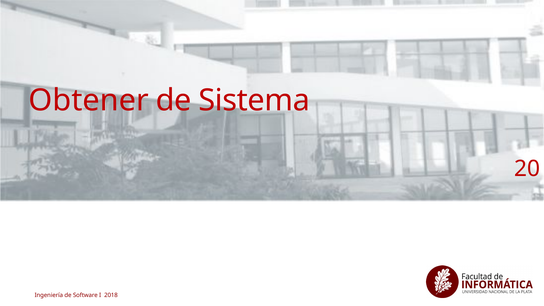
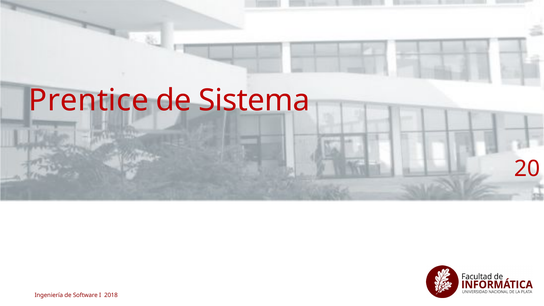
Obtener: Obtener -> Prentice (89, 101)
